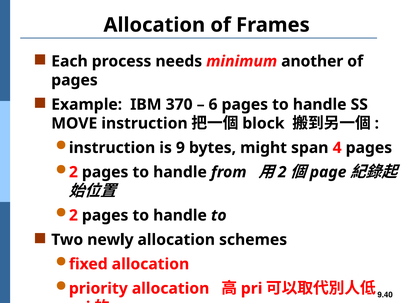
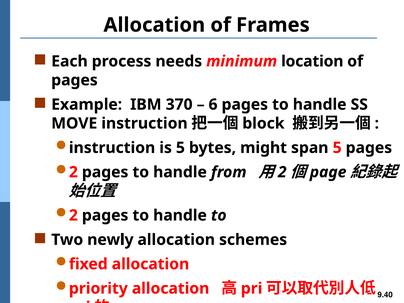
another: another -> location (312, 61)
is 9: 9 -> 5 (180, 148)
span 4: 4 -> 5 (337, 148)
